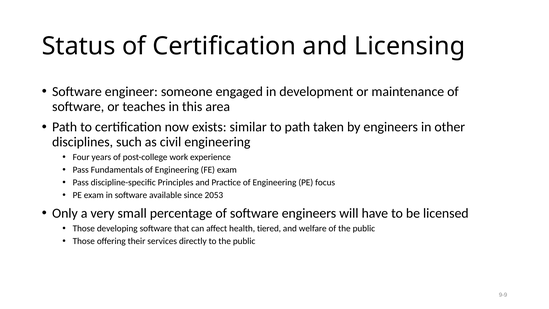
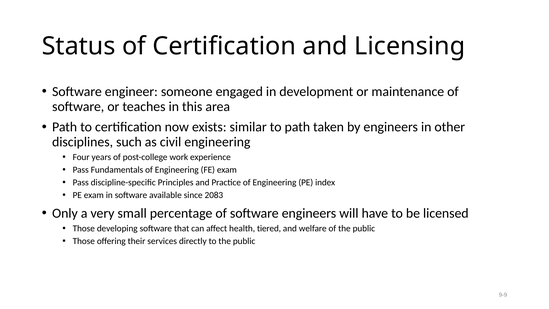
focus: focus -> index (325, 182)
2053: 2053 -> 2083 (214, 195)
